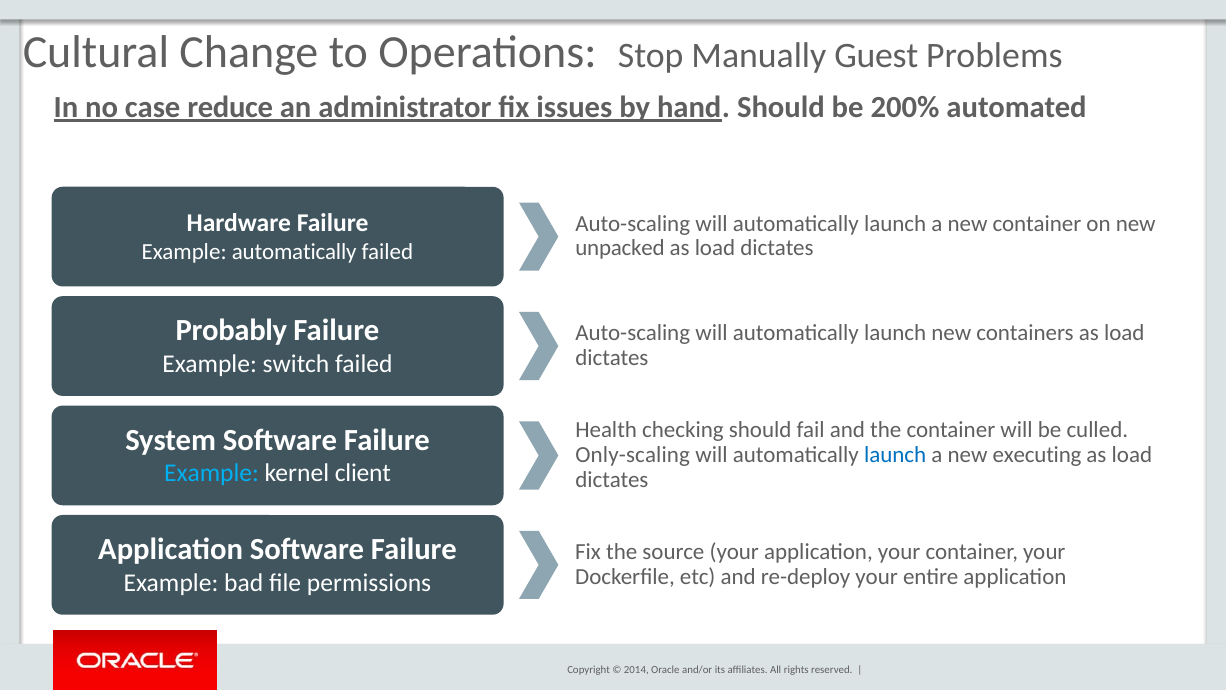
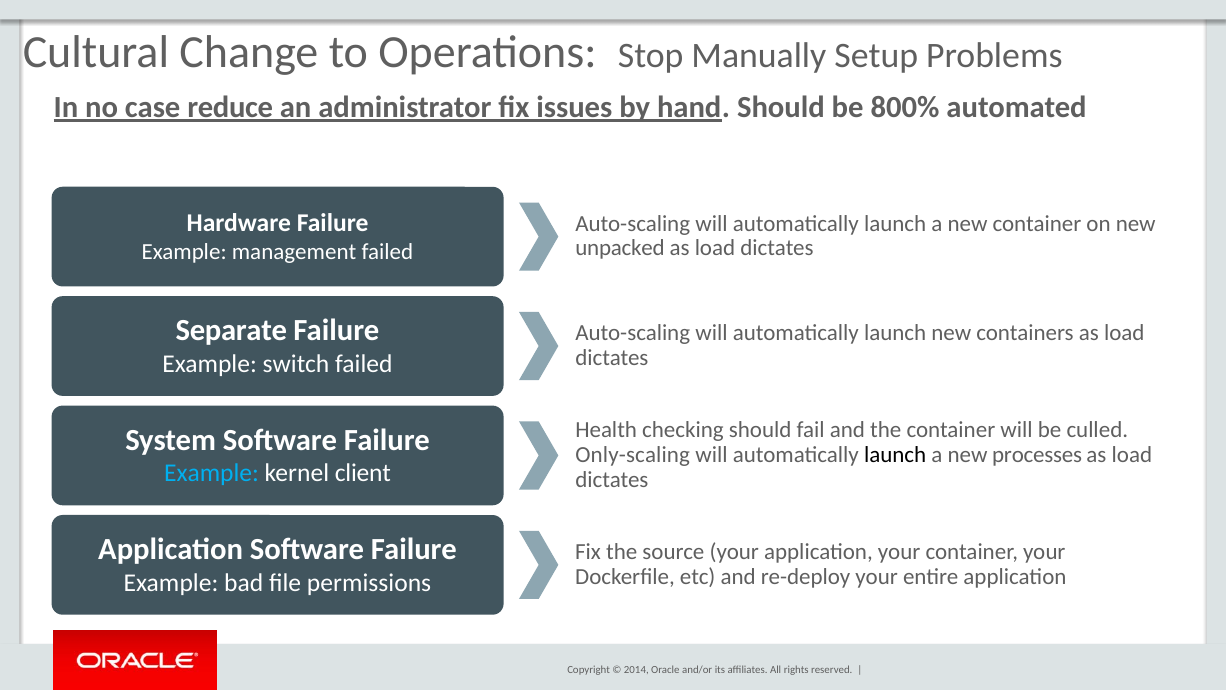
Guest: Guest -> Setup (876, 56)
200%: 200% -> 800% (905, 107)
Example automatically: automatically -> management (294, 251)
Probably: Probably -> Separate (231, 330)
launch colour: blue -> black (895, 454)
executing: executing -> processes (1037, 454)
